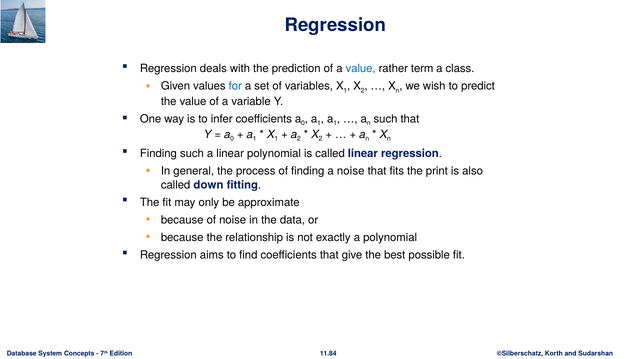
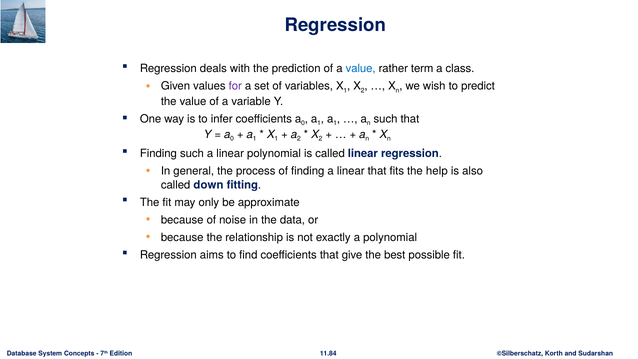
for colour: blue -> purple (235, 86)
finding a noise: noise -> linear (351, 171)
print: print -> help (437, 171)
